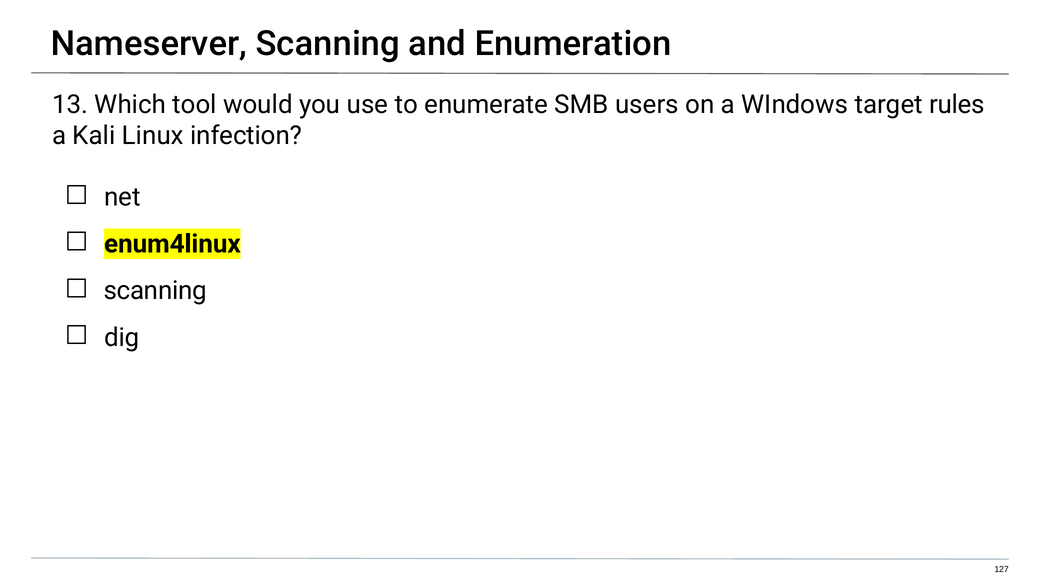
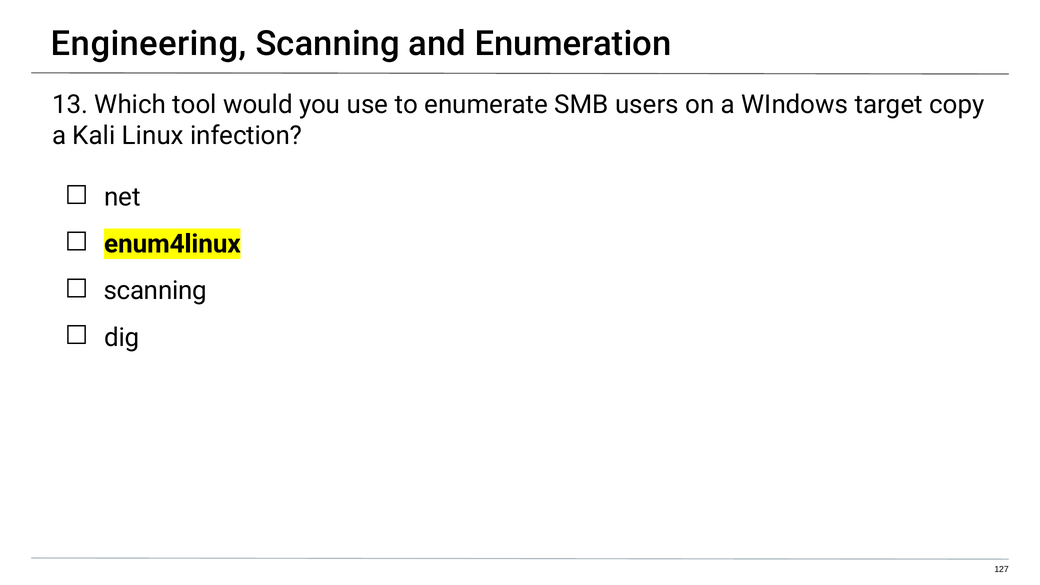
Nameserver: Nameserver -> Engineering (149, 44)
rules: rules -> copy (957, 105)
